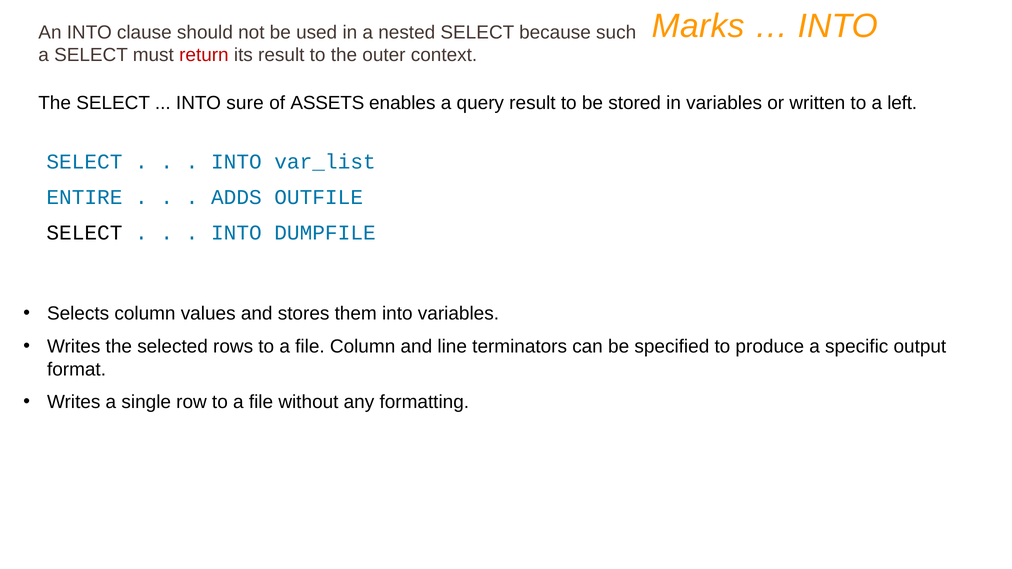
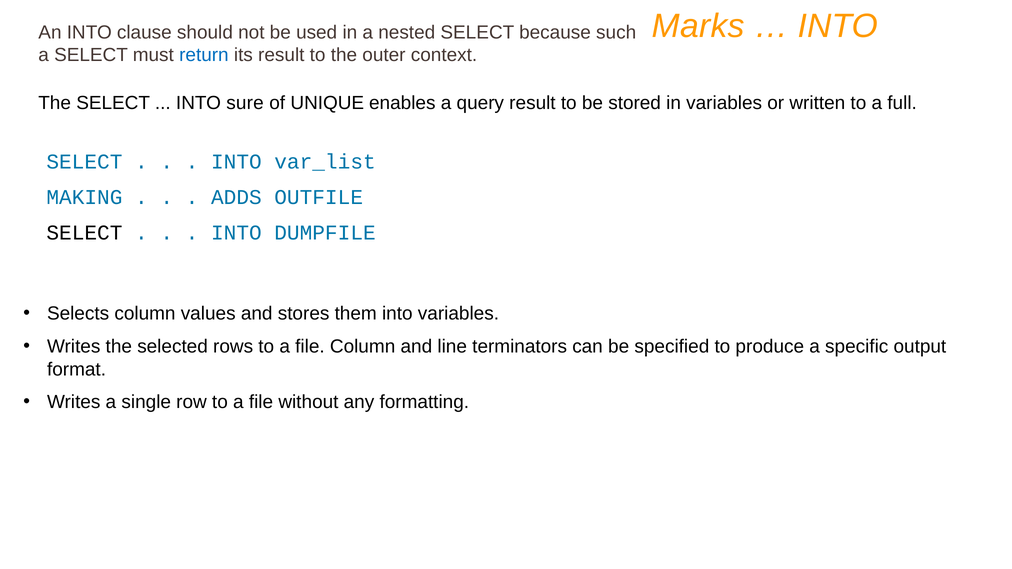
return colour: red -> blue (204, 55)
ASSETS: ASSETS -> UNIQUE (327, 103)
left: left -> full (902, 103)
ENTIRE: ENTIRE -> MAKING (84, 197)
